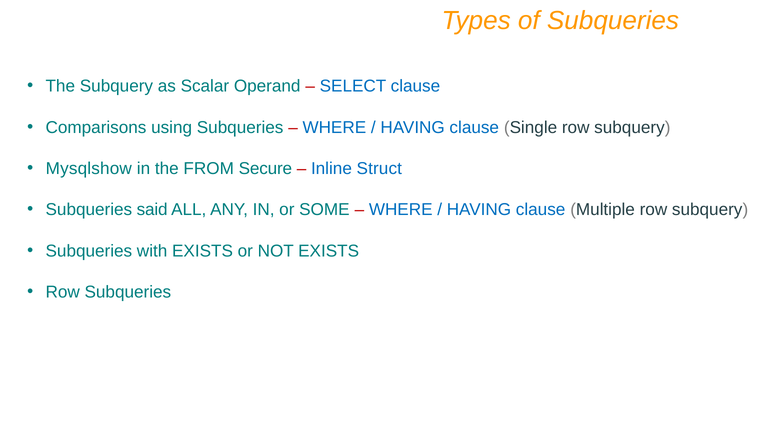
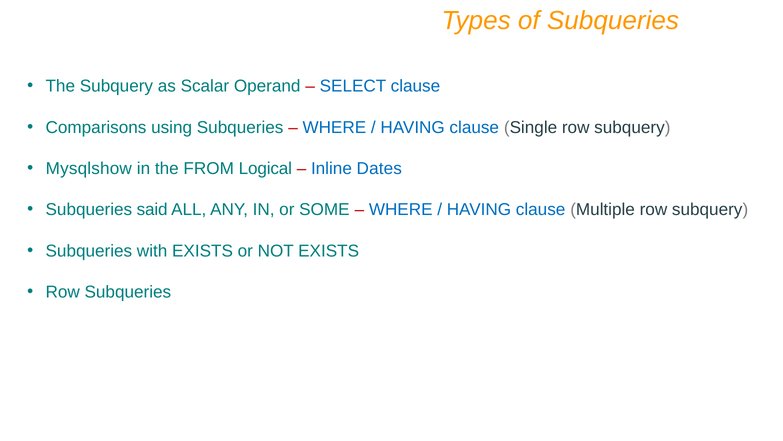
Secure: Secure -> Logical (265, 168)
Struct: Struct -> Dates (379, 168)
